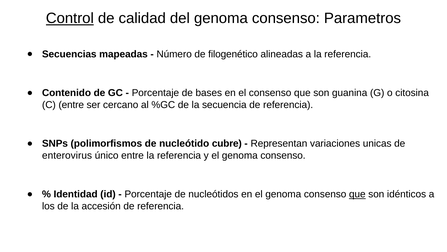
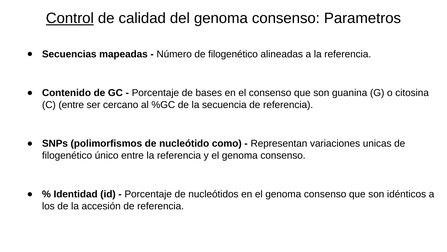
cubre: cubre -> como (227, 144)
enterovirus: enterovirus -> filogenético (67, 155)
que underline: present -> none (357, 194)
